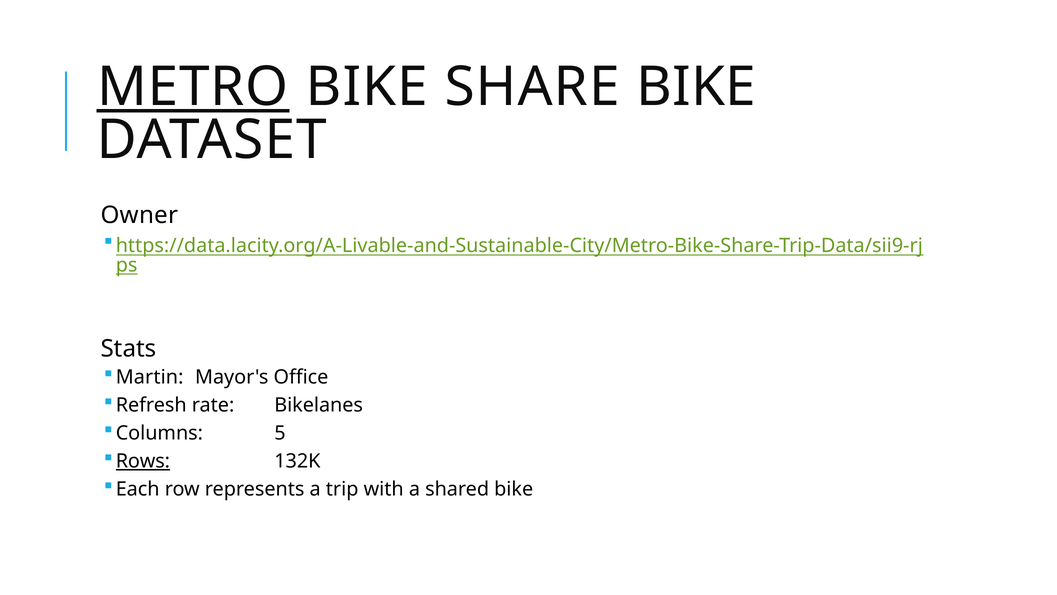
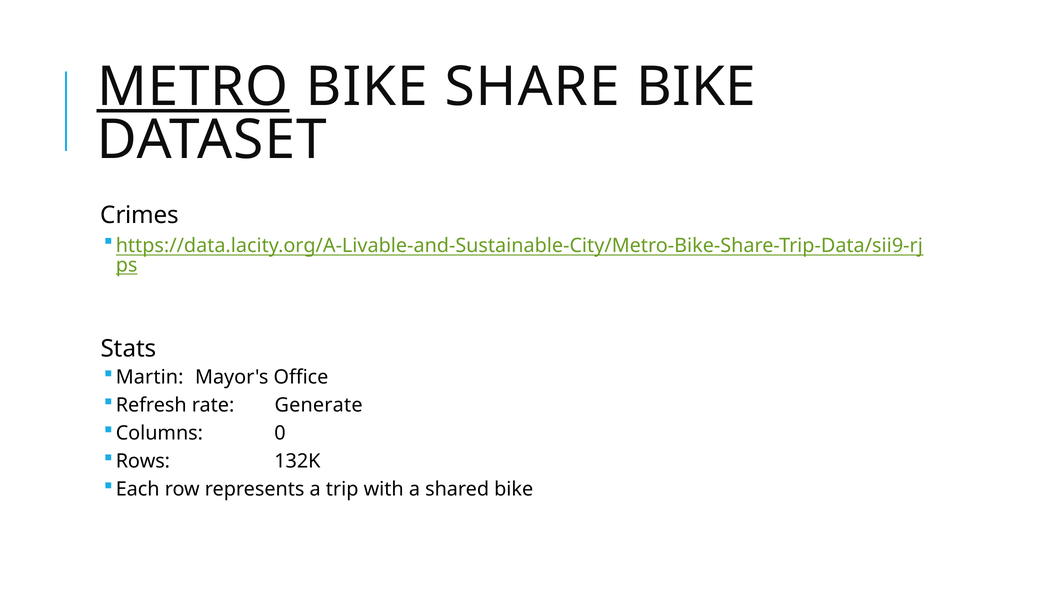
Owner: Owner -> Crimes (140, 215)
Bikelanes: Bikelanes -> Generate (319, 405)
5: 5 -> 0 (280, 433)
Rows underline: present -> none (143, 461)
